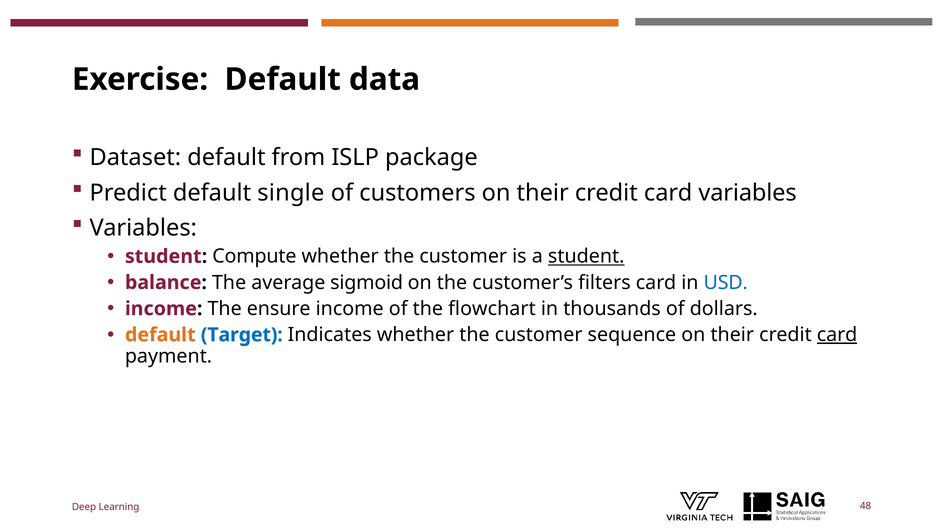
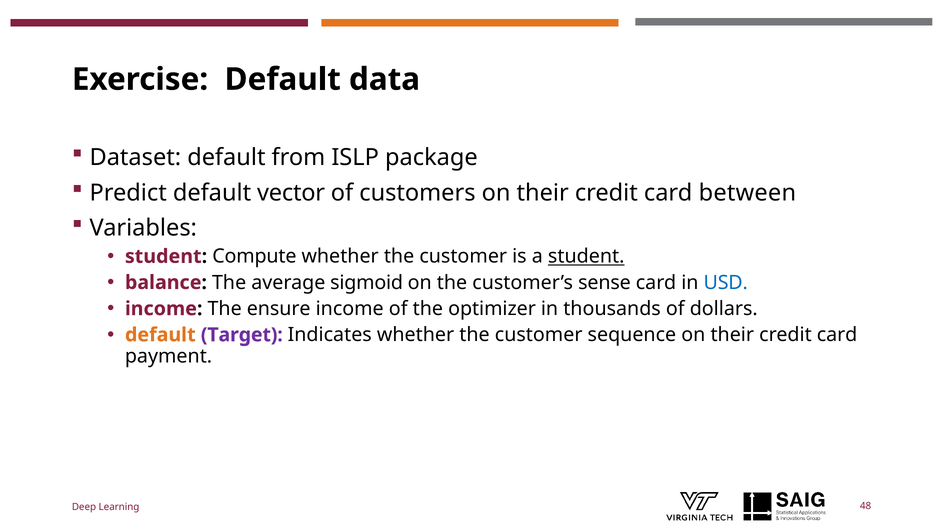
single: single -> vector (291, 193)
card variables: variables -> between (747, 193)
filters: filters -> sense (604, 282)
flowchart: flowchart -> optimizer (492, 308)
Target colour: blue -> purple (242, 334)
card underline: present -> none (837, 334)
